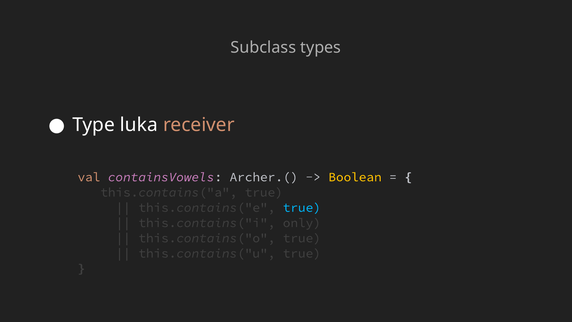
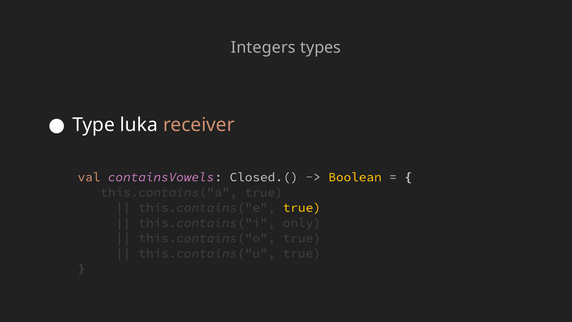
Subclass: Subclass -> Integers (263, 48)
Archer.(: Archer.( -> Closed.( (264, 177)
true colour: light blue -> yellow (302, 207)
